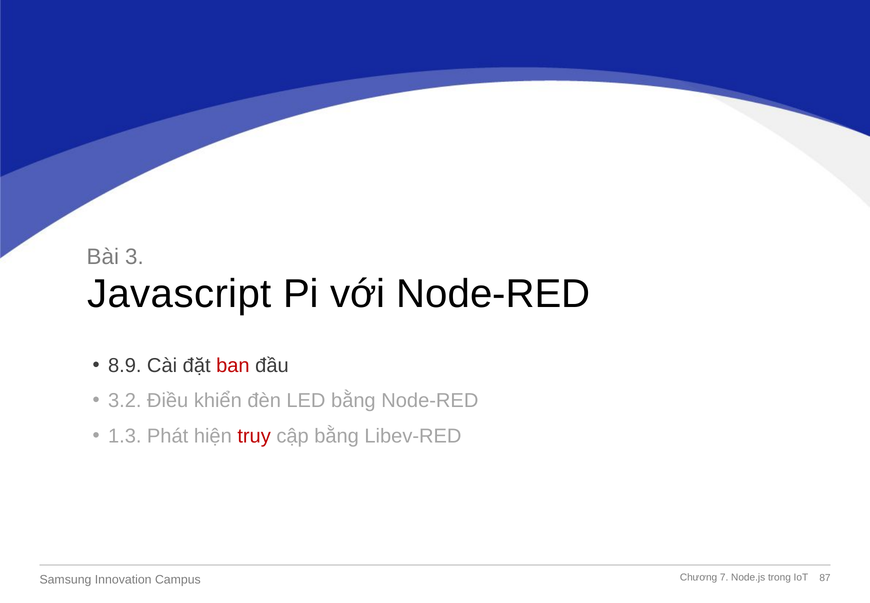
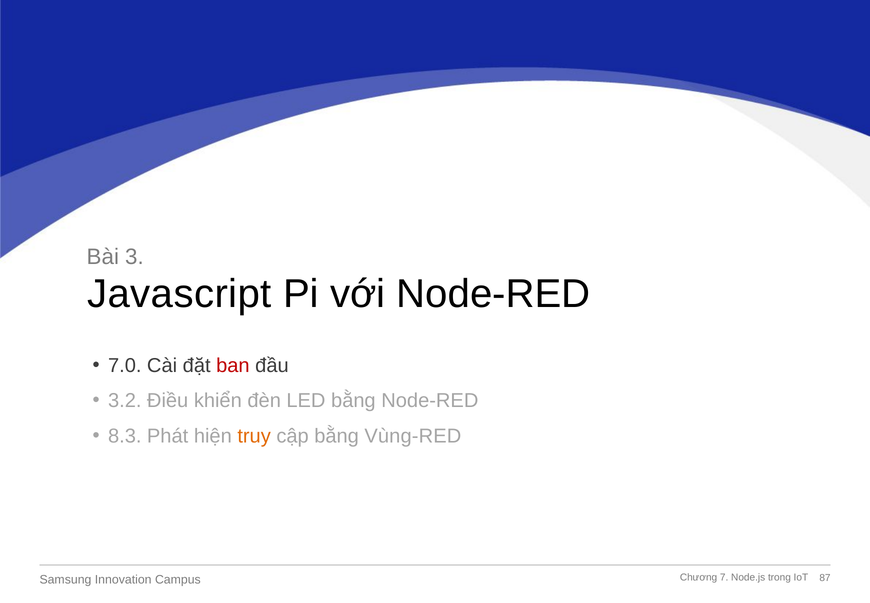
8.9: 8.9 -> 7.0 (125, 365)
1.3: 1.3 -> 8.3 (125, 436)
truy colour: red -> orange (254, 436)
Libev-RED: Libev-RED -> Vùng-RED (413, 436)
